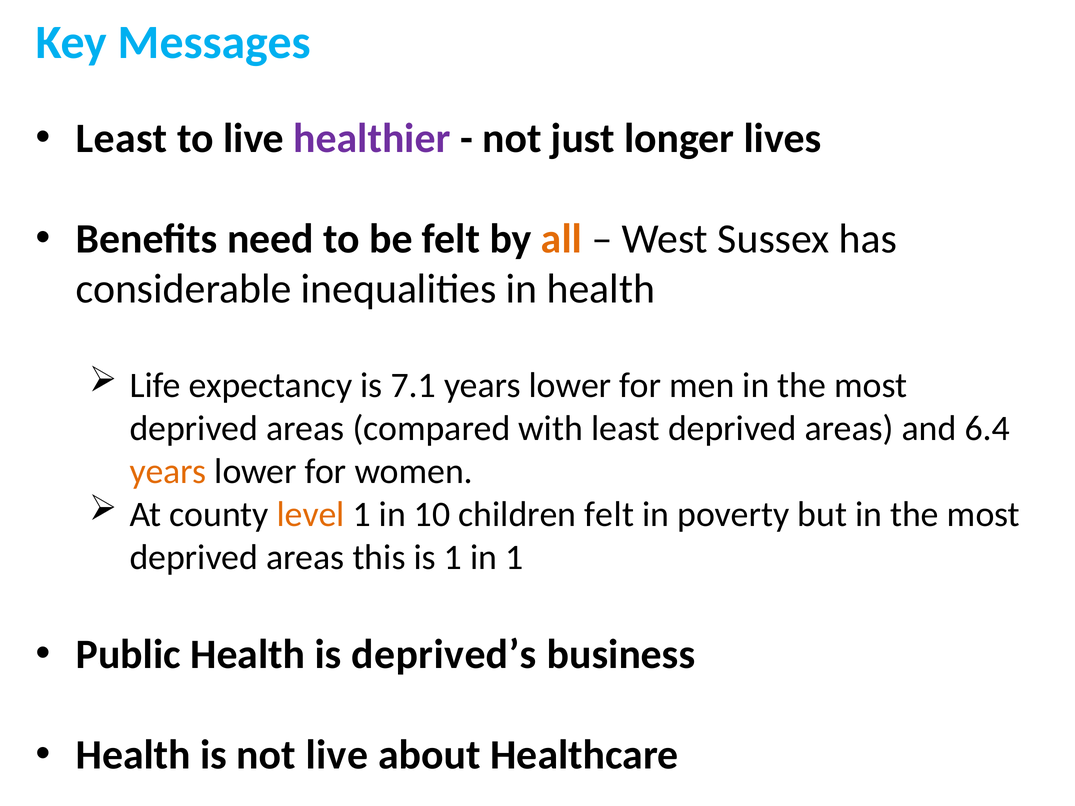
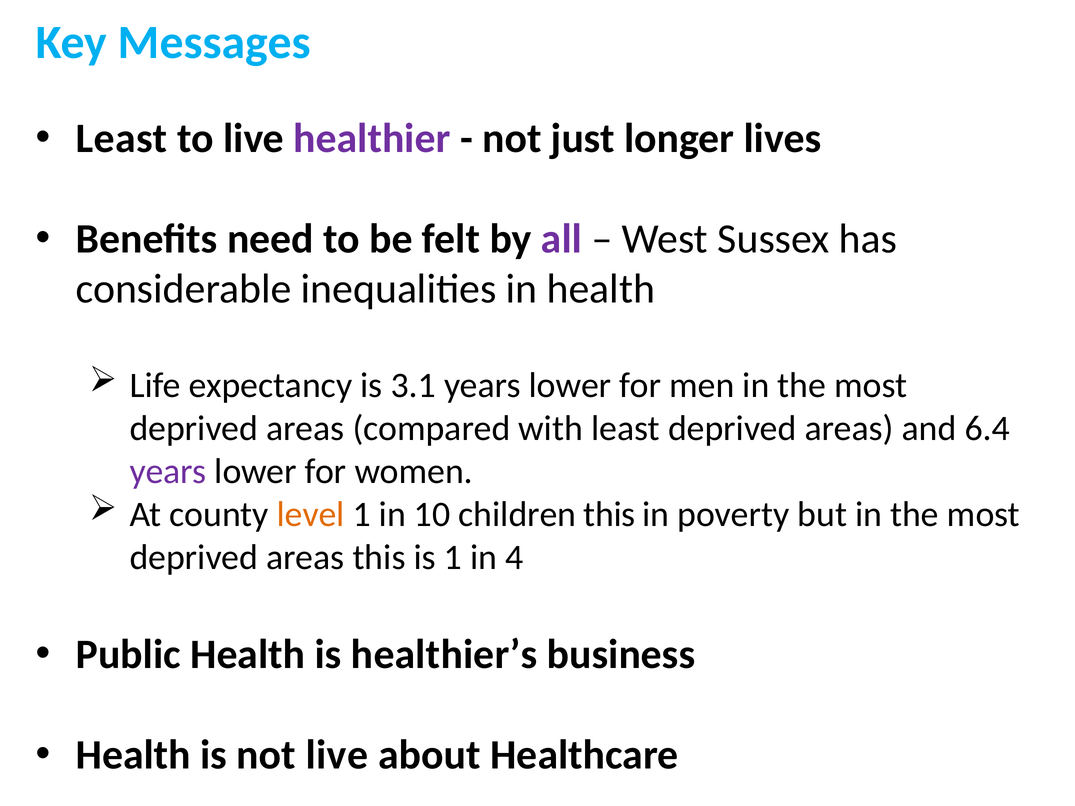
all colour: orange -> purple (562, 239)
7.1: 7.1 -> 3.1 (413, 386)
years colour: orange -> purple (168, 472)
children felt: felt -> this (609, 515)
in 1: 1 -> 4 (514, 558)
deprived’s: deprived’s -> healthier’s (444, 655)
